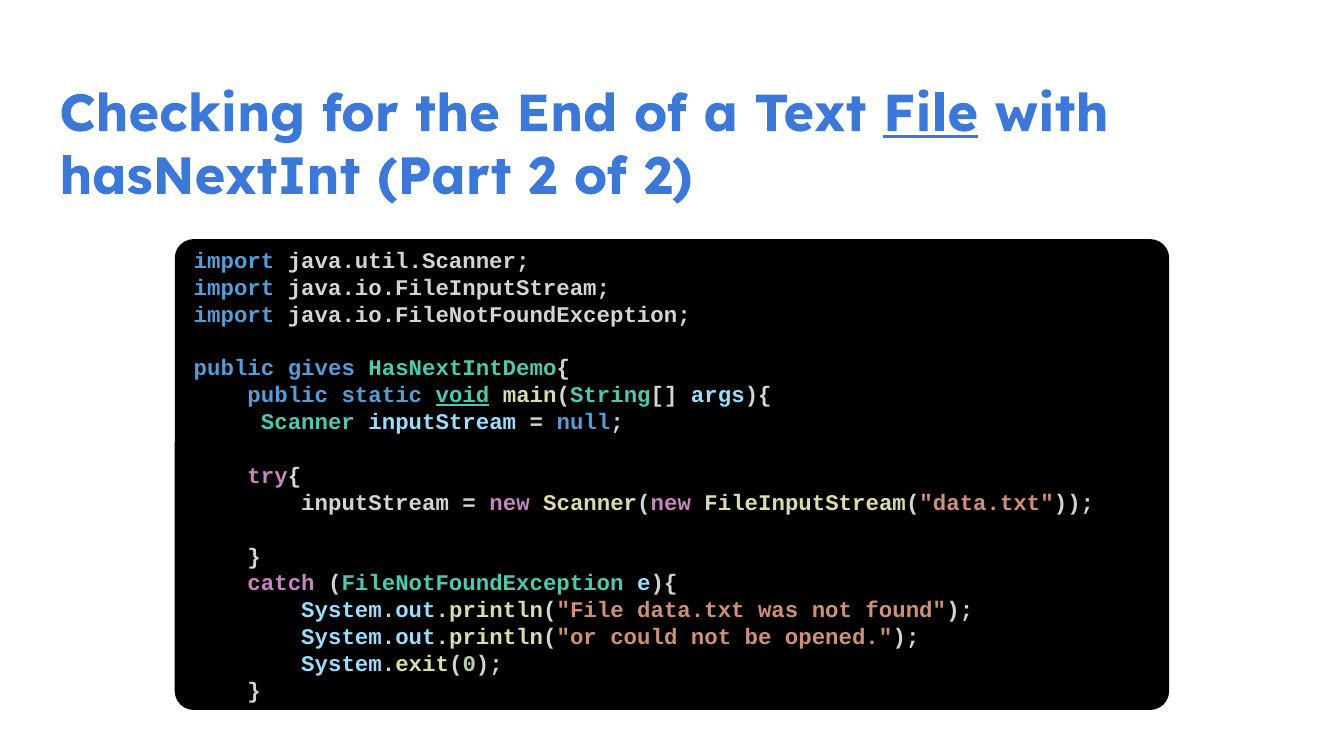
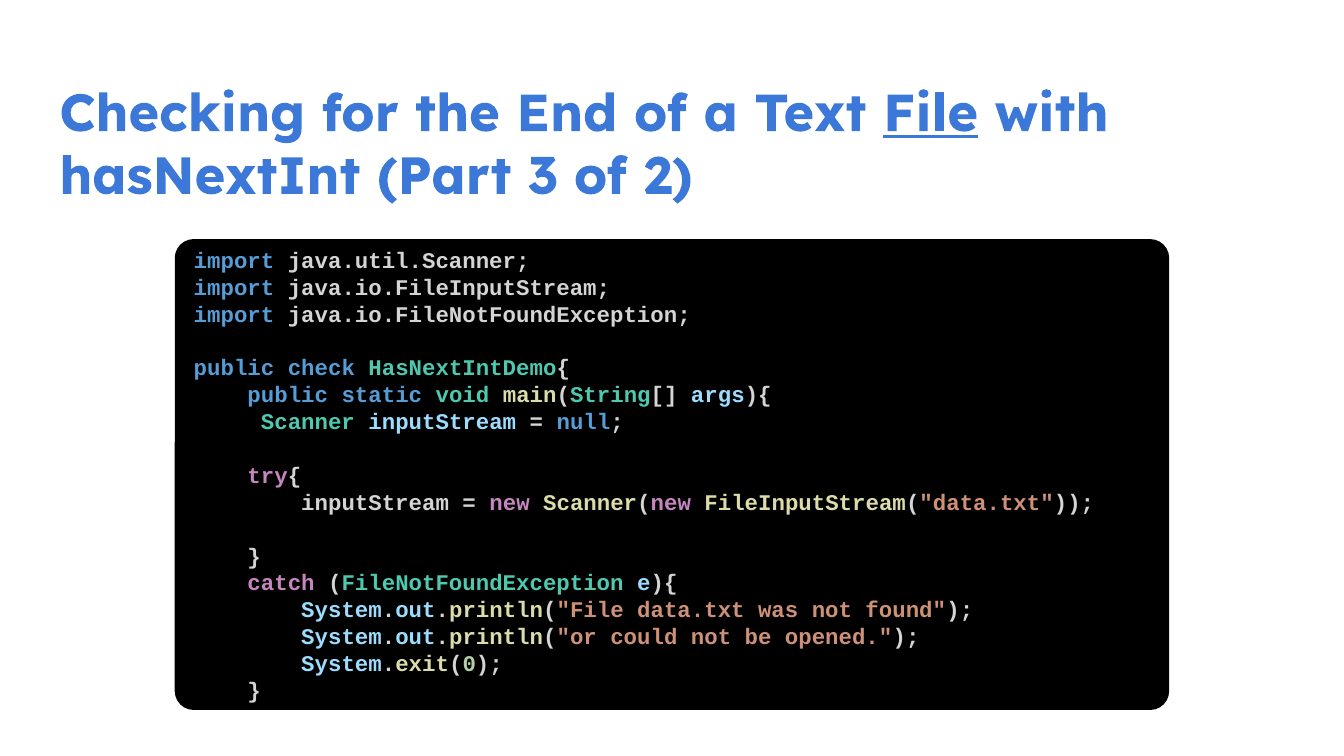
Part 2: 2 -> 3 (543, 177)
gives: gives -> check (321, 369)
void underline: present -> none (462, 395)
